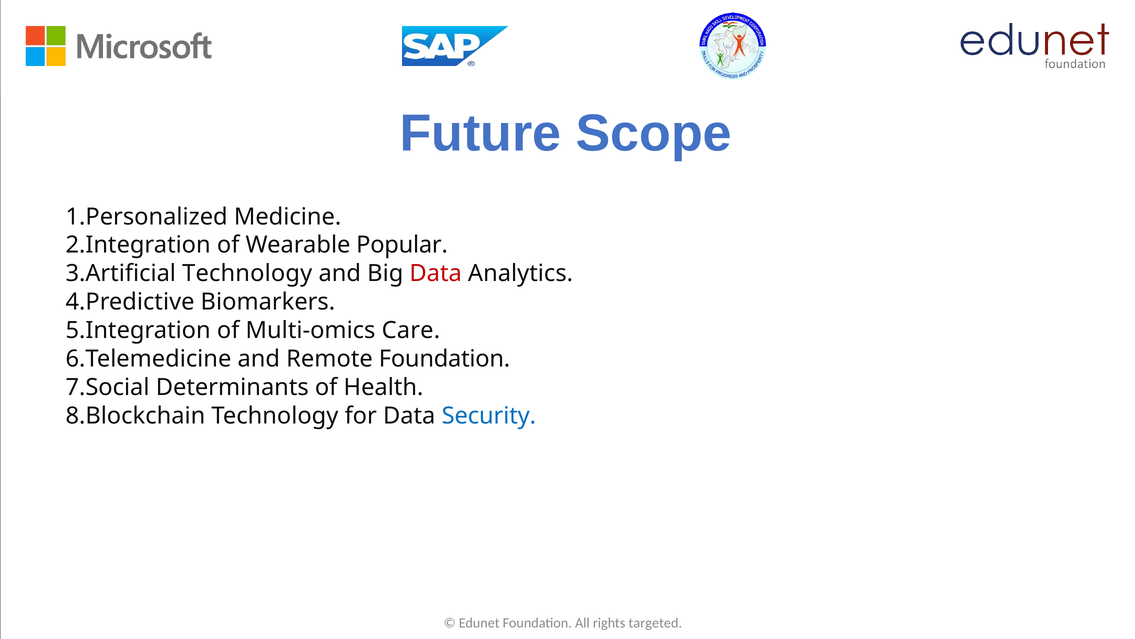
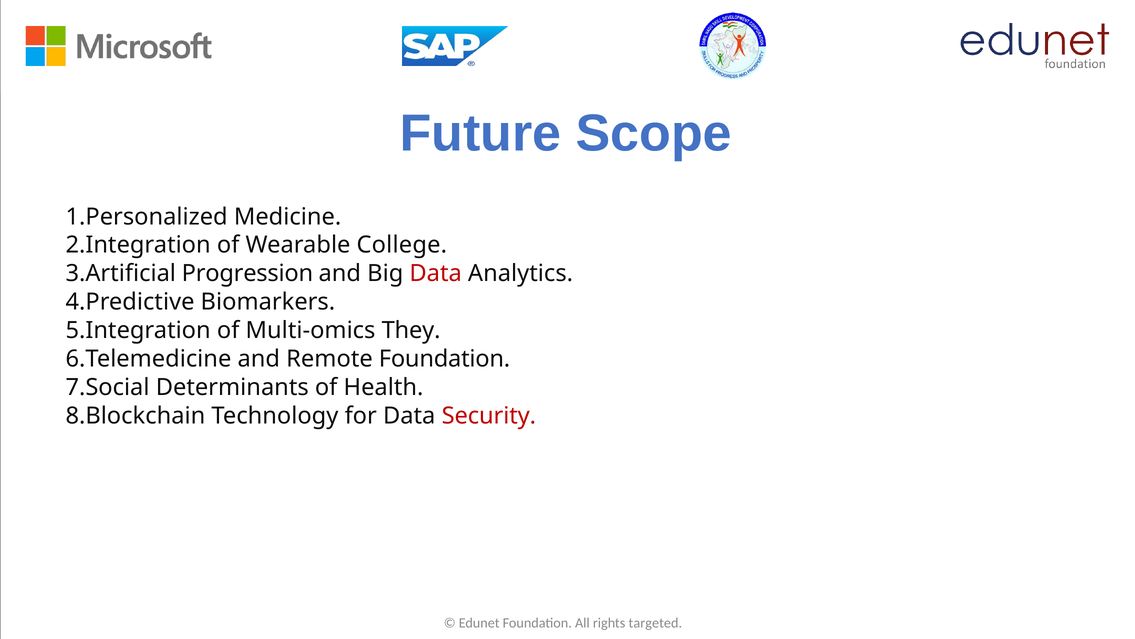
Popular: Popular -> College (402, 245)
Technology: Technology -> Progression (247, 273)
Care: Care -> They (411, 330)
Security colour: blue -> red (489, 415)
